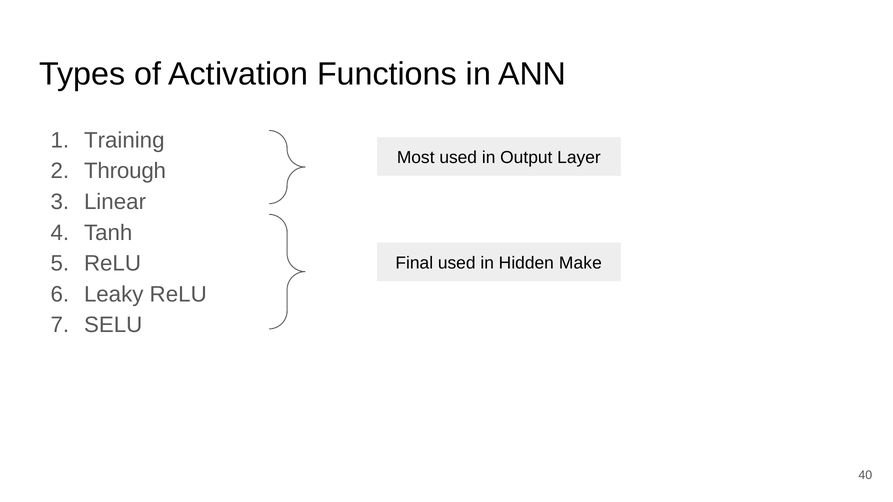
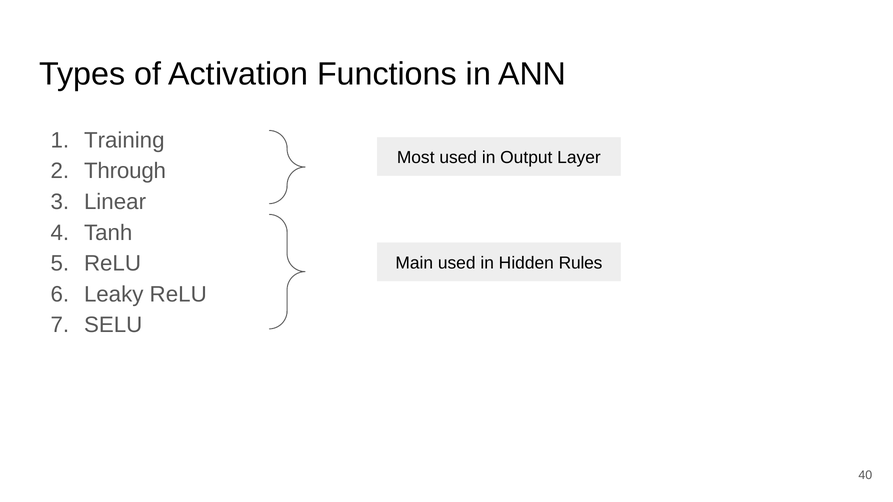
Final: Final -> Main (414, 263)
Make: Make -> Rules (581, 263)
